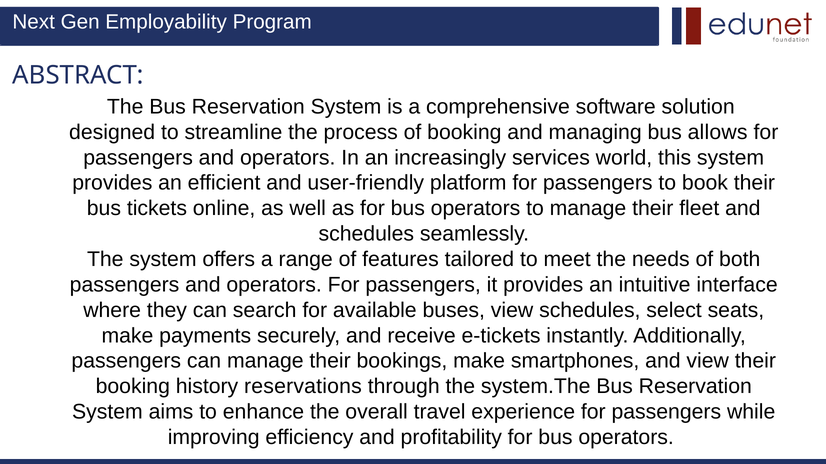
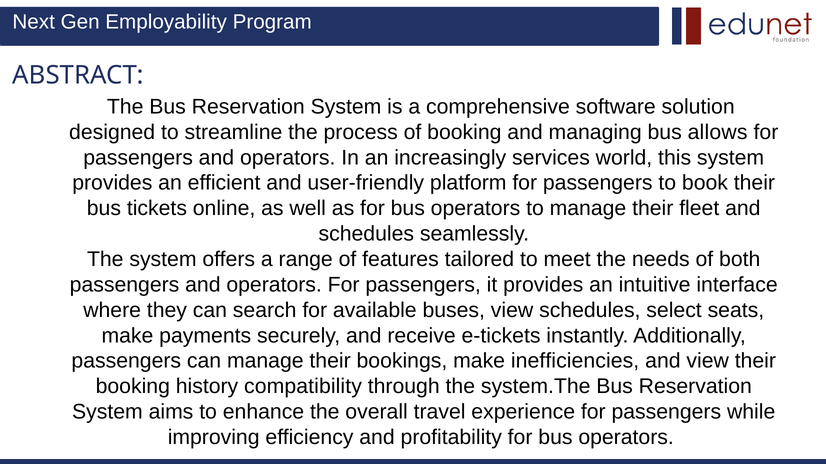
smartphones: smartphones -> inefficiencies (575, 361)
reservations: reservations -> compatibility (303, 387)
